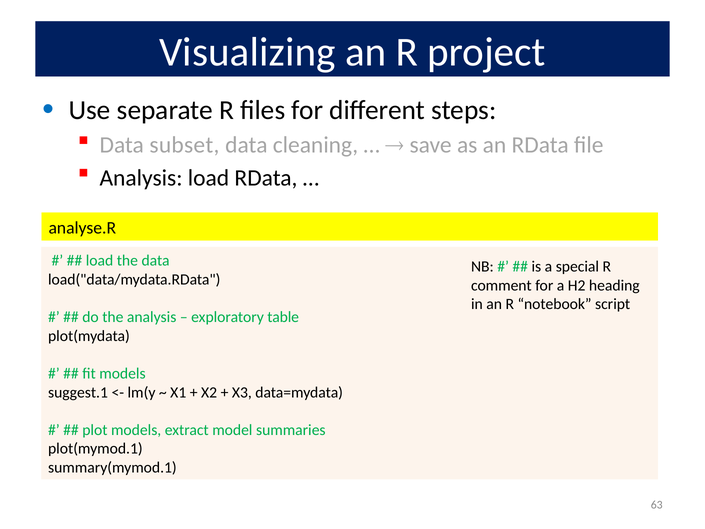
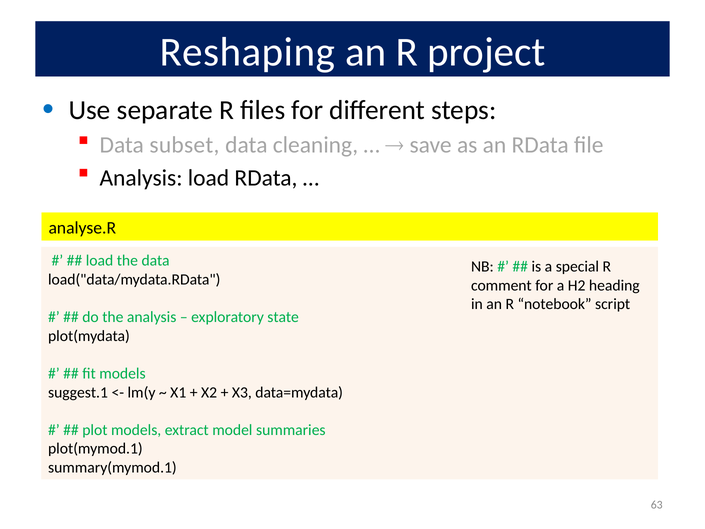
Visualizing: Visualizing -> Reshaping (247, 52)
table: table -> state (283, 317)
